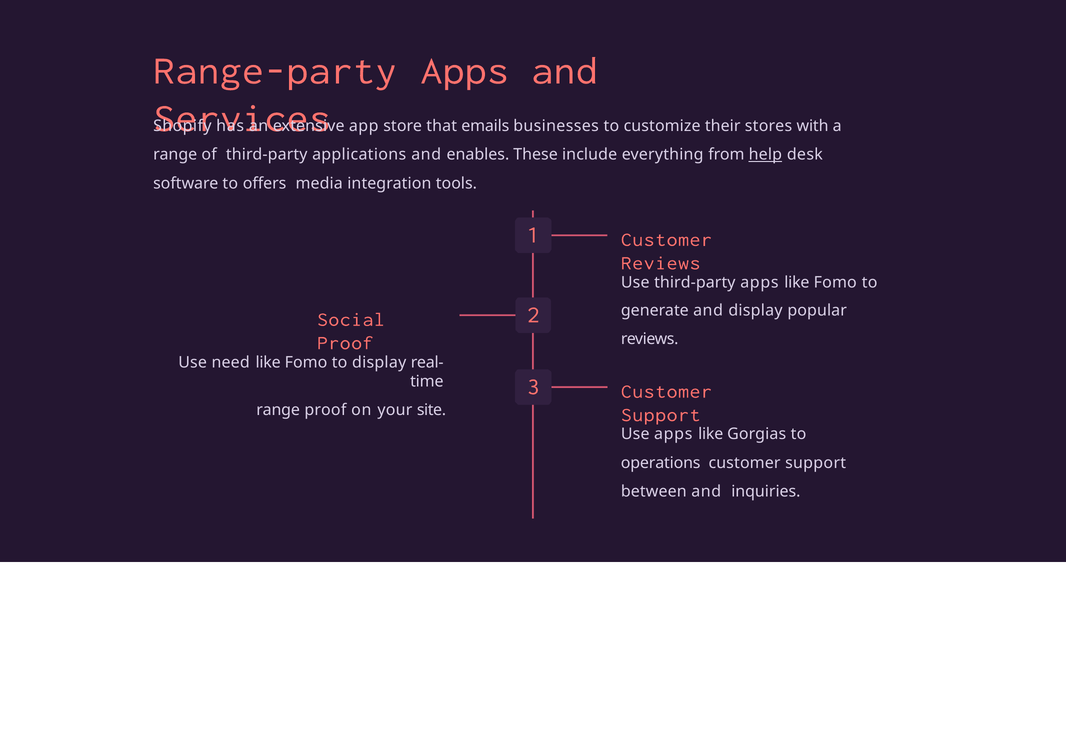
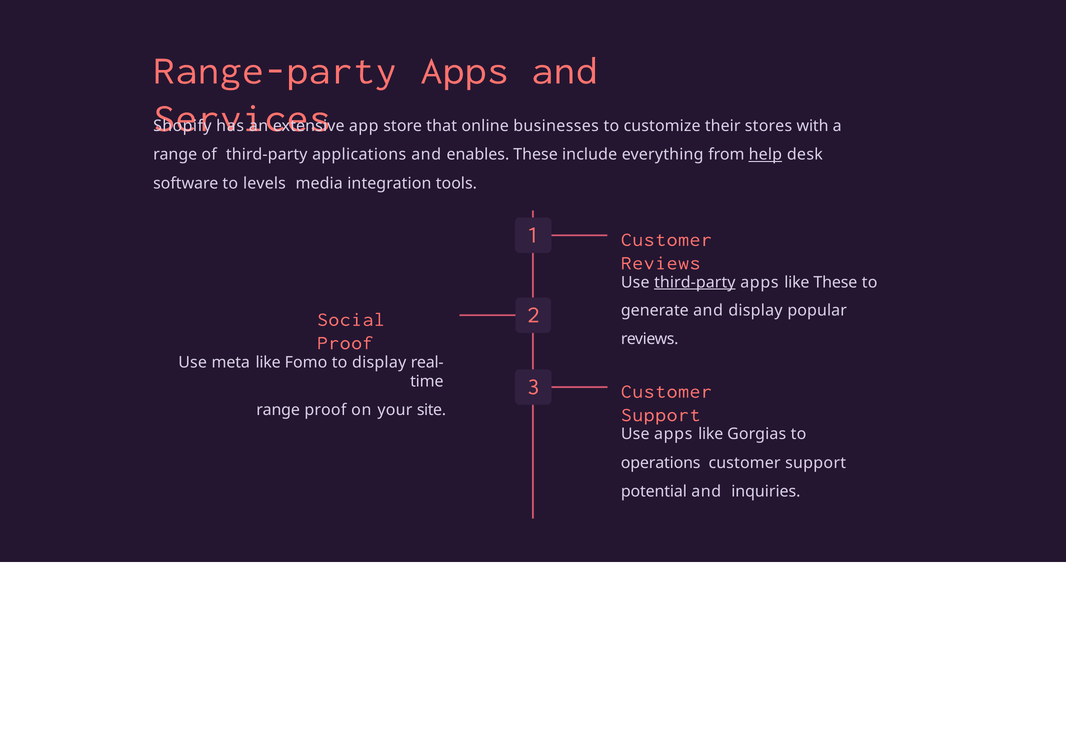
emails: emails -> online (485, 126)
offers: offers -> levels (264, 184)
third-party underline: none -> present (695, 282)
apps like Fomo: Fomo -> These (835, 282)
need: need -> meta (231, 362)
between: between -> potential (654, 492)
